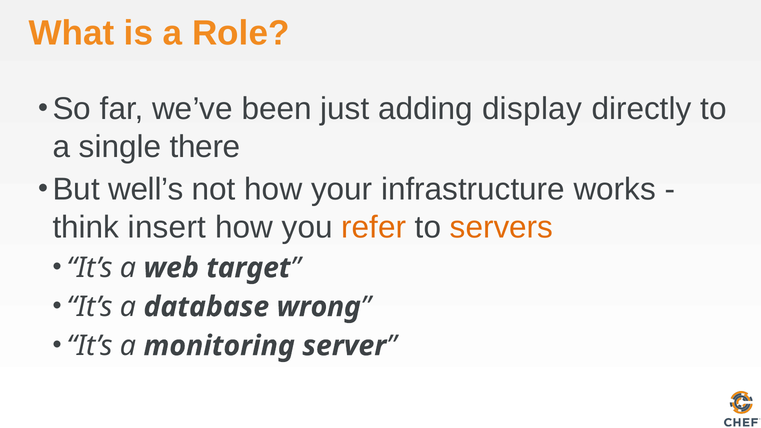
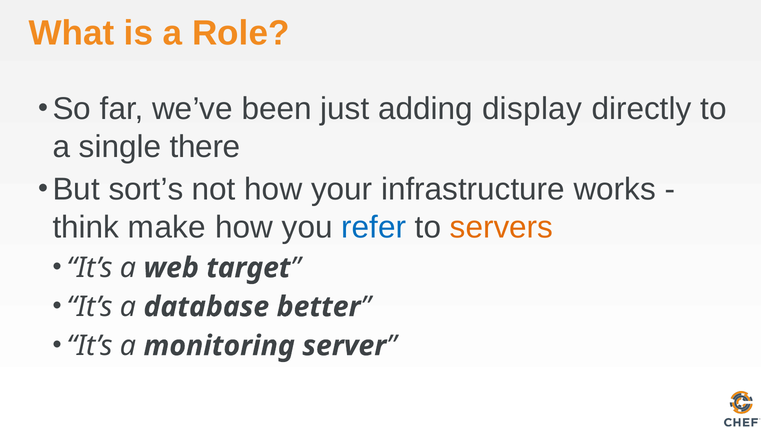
well’s: well’s -> sort’s (146, 189)
insert: insert -> make (167, 227)
refer colour: orange -> blue (374, 227)
wrong: wrong -> better (319, 307)
